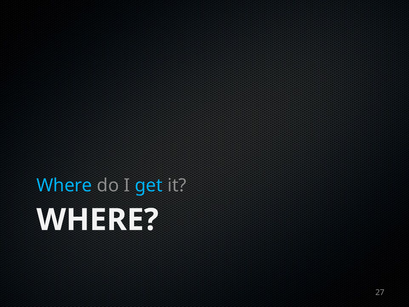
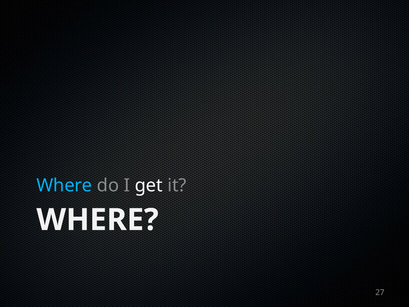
get colour: light blue -> white (149, 185)
